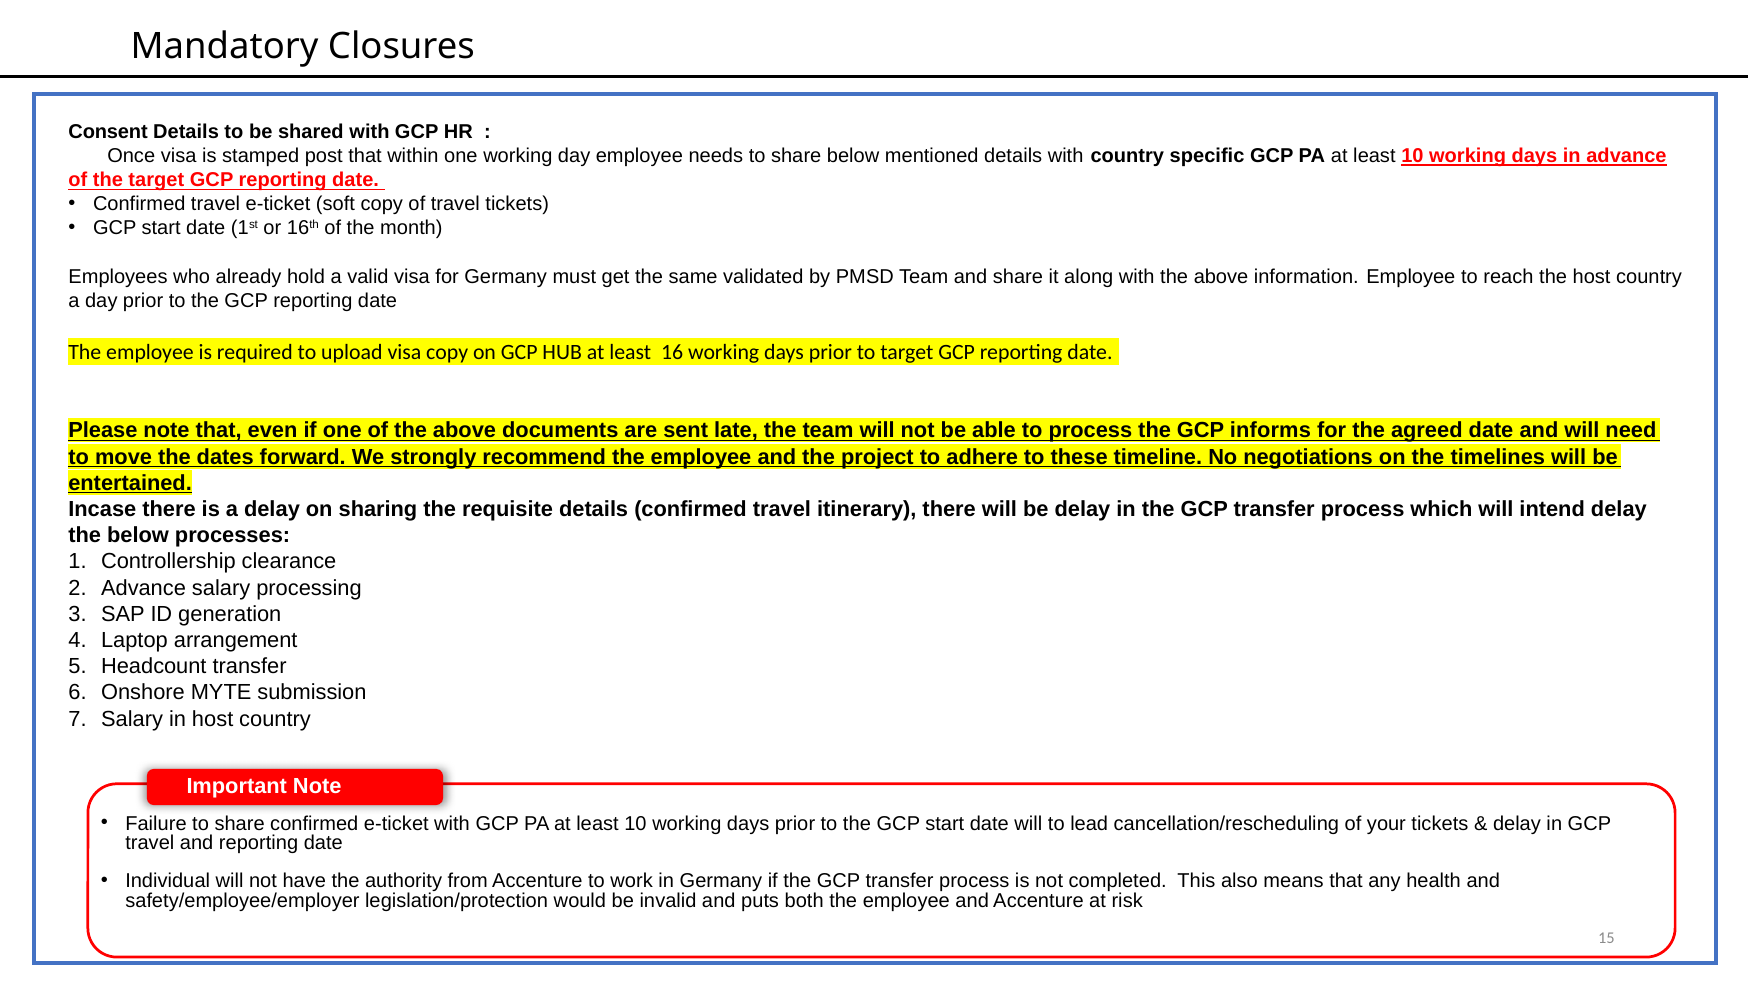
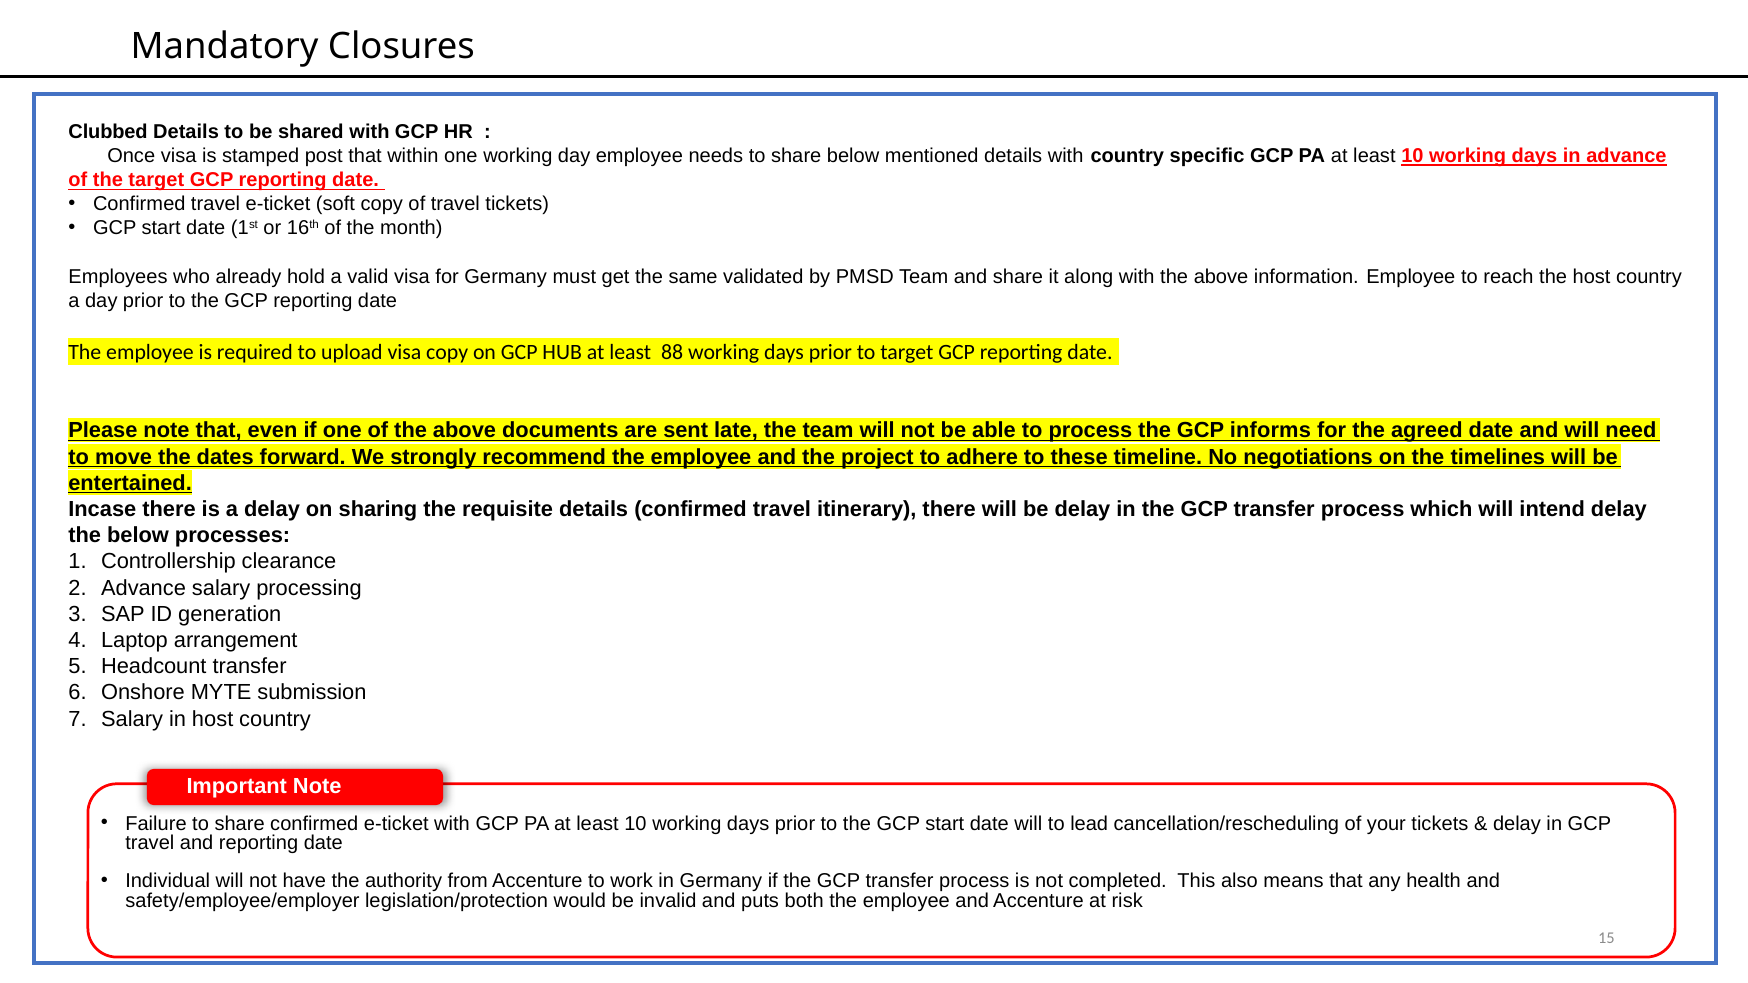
Consent: Consent -> Clubbed (108, 132)
16: 16 -> 88 (672, 352)
